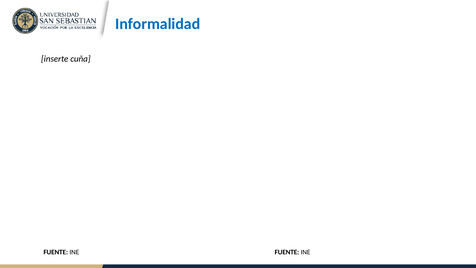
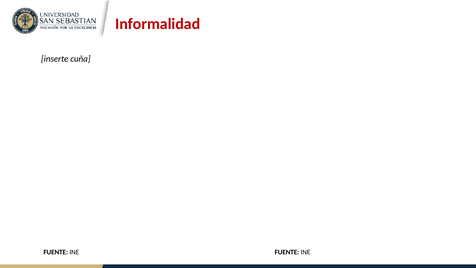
Informalidad colour: blue -> red (158, 24)
